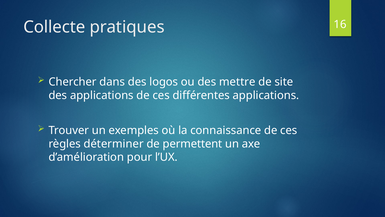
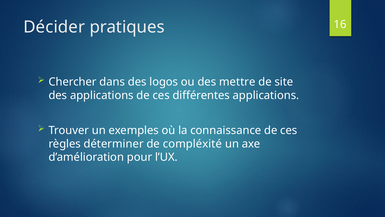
Collecte: Collecte -> Décider (54, 27)
permettent: permettent -> compléxité (192, 143)
